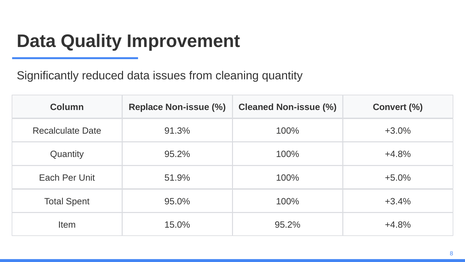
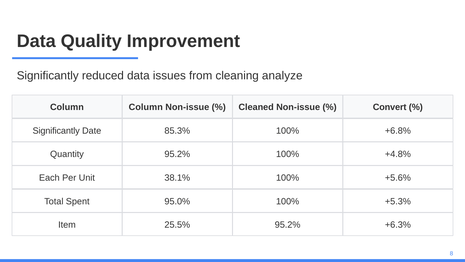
cleaning quantity: quantity -> analyze (282, 75)
Column Replace: Replace -> Column (146, 107)
Recalculate: Recalculate -> Significantly (56, 131)
91.3%: 91.3% -> 85.3% (177, 131)
+3.0%: +3.0% -> +6.8% (398, 131)
51.9%: 51.9% -> 38.1% (177, 178)
+5.0%: +5.0% -> +5.6% (398, 178)
+3.4%: +3.4% -> +5.3% (398, 201)
15.0%: 15.0% -> 25.5% (177, 225)
95.2% +4.8%: +4.8% -> +6.3% (398, 225)
